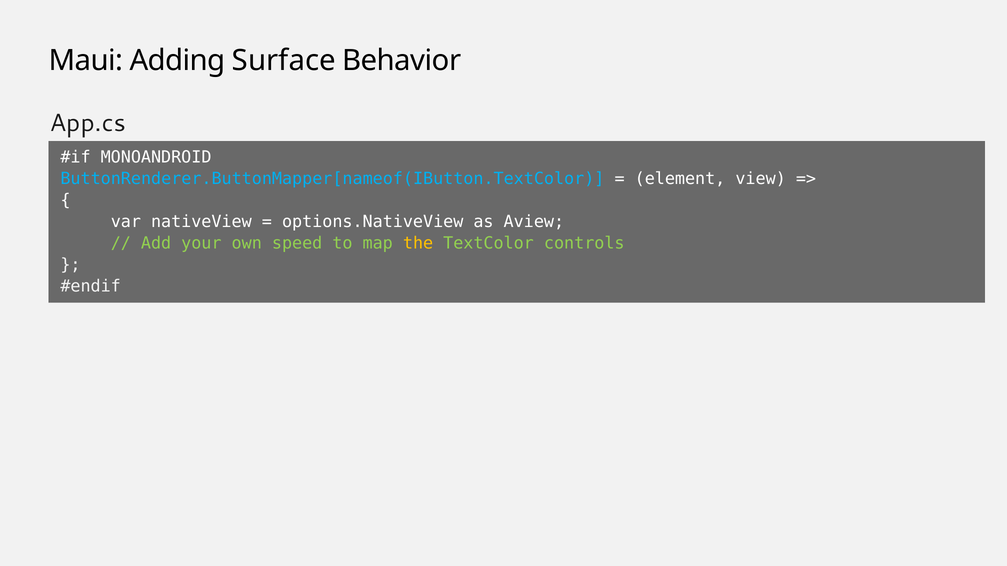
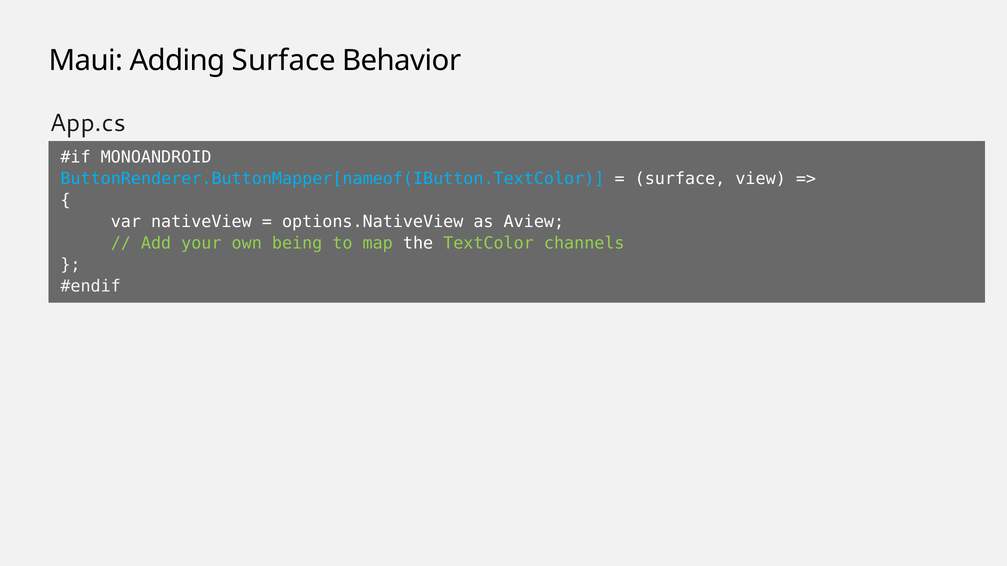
element: element -> surface (680, 179)
speed: speed -> being (297, 243)
the colour: yellow -> white (418, 243)
controls: controls -> channels (584, 243)
